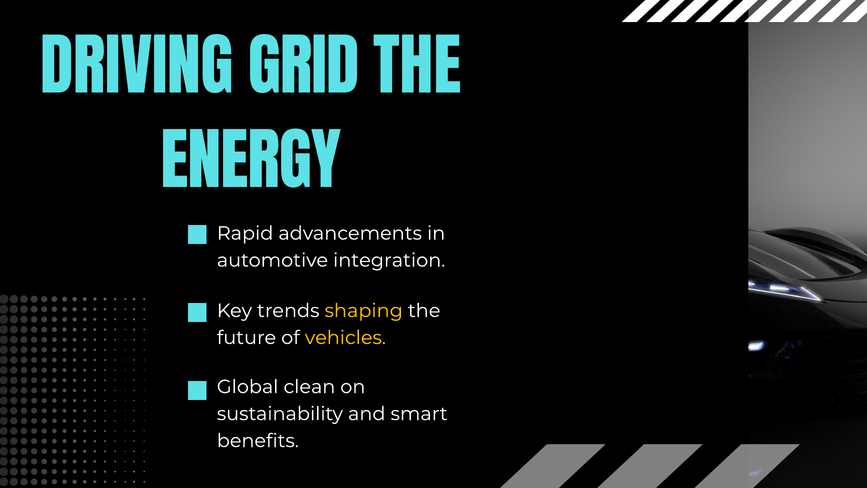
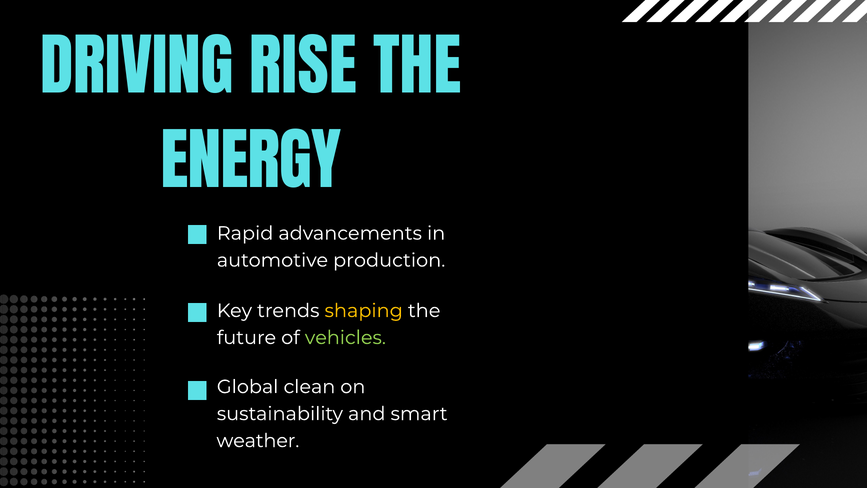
GRID: GRID -> RISE (303, 71)
integration: integration -> production (389, 260)
vehicles colour: yellow -> light green (345, 337)
benefits: benefits -> weather (258, 441)
